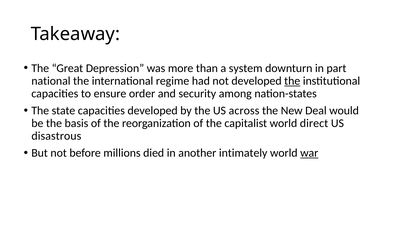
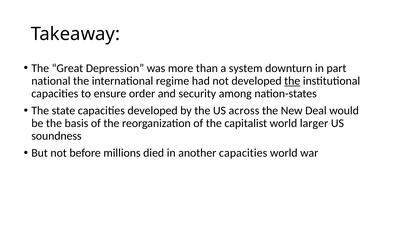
direct: direct -> larger (314, 123)
disastrous: disastrous -> soundness (56, 136)
another intimately: intimately -> capacities (243, 153)
war underline: present -> none (309, 153)
